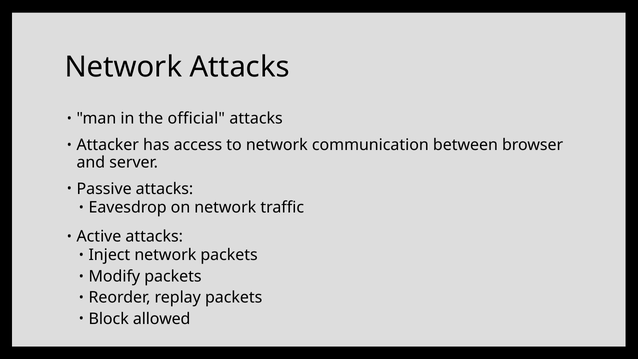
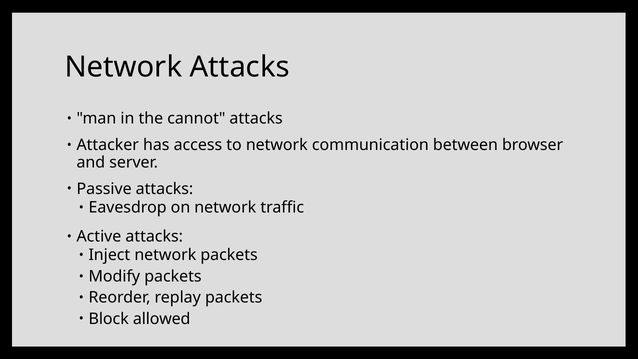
official: official -> cannot (196, 119)
